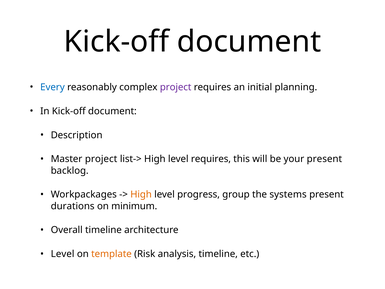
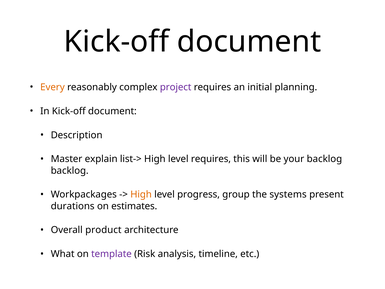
Every colour: blue -> orange (52, 87)
Master project: project -> explain (101, 159)
your present: present -> backlog (324, 159)
minimum: minimum -> estimates (134, 206)
Overall timeline: timeline -> product (103, 230)
Level: Level -> What (63, 254)
template colour: orange -> purple (111, 254)
